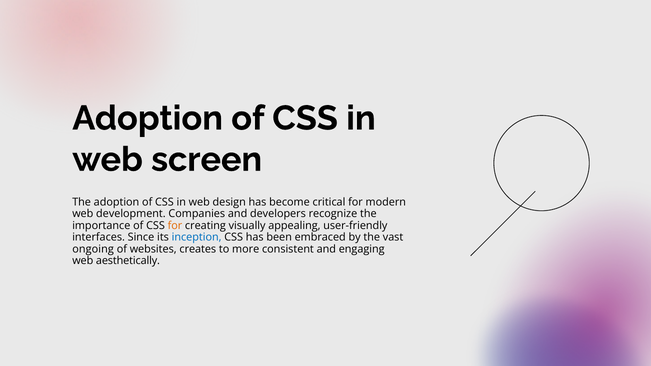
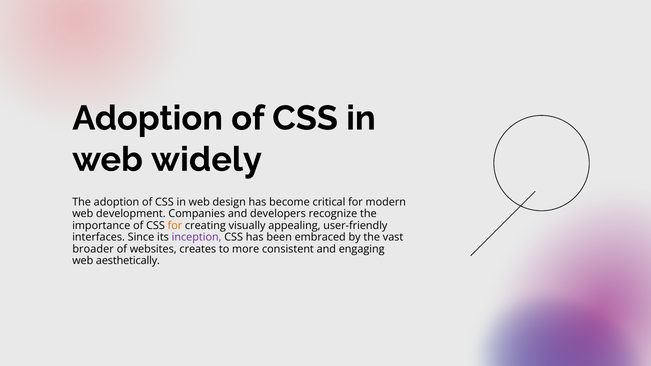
screen: screen -> widely (207, 160)
inception colour: blue -> purple (197, 237)
ongoing: ongoing -> broader (93, 249)
